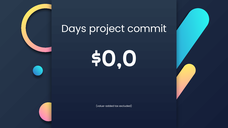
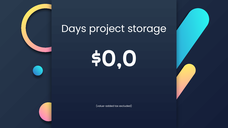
commit: commit -> storage (147, 29)
